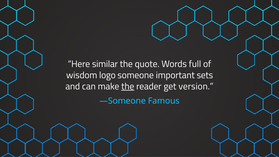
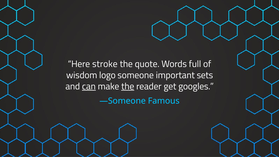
similar: similar -> stroke (105, 64)
can underline: none -> present (89, 86)
version: version -> googles (196, 86)
